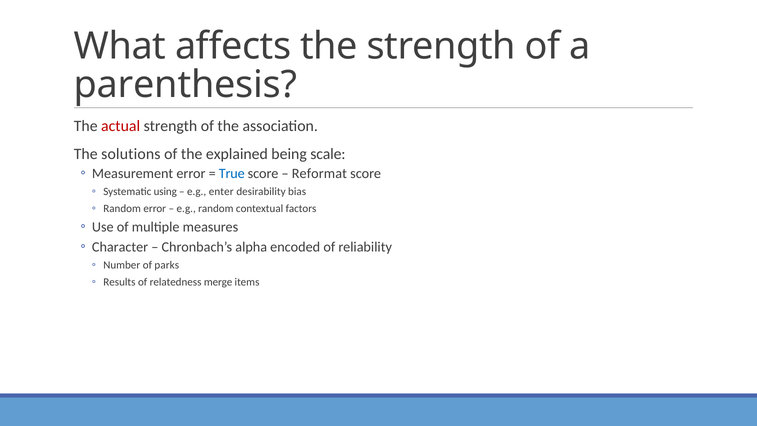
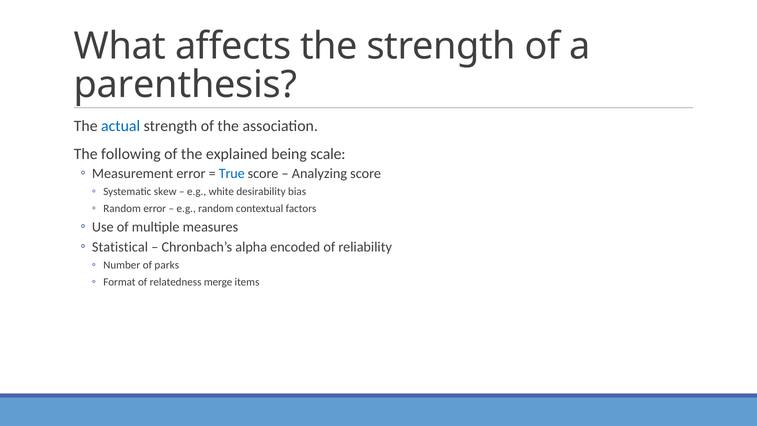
actual colour: red -> blue (121, 126)
solutions: solutions -> following (131, 154)
Reformat: Reformat -> Analyzing (319, 173)
using: using -> skew (165, 192)
enter: enter -> white (221, 192)
Character: Character -> Statistical (120, 247)
Results: Results -> Format (119, 282)
